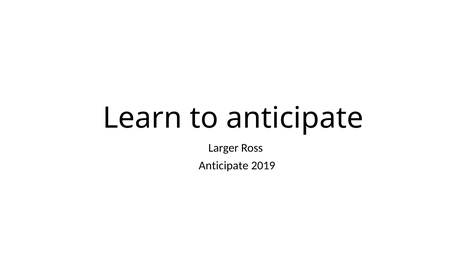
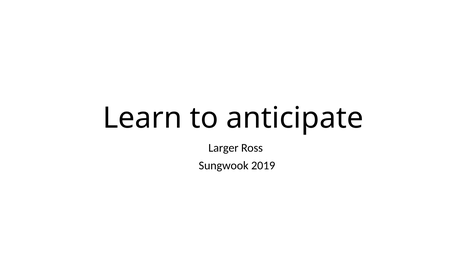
Anticipate: Anticipate -> Sungwook (224, 166)
